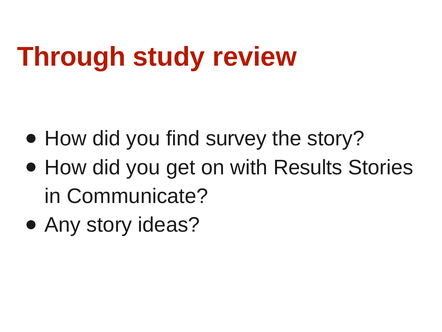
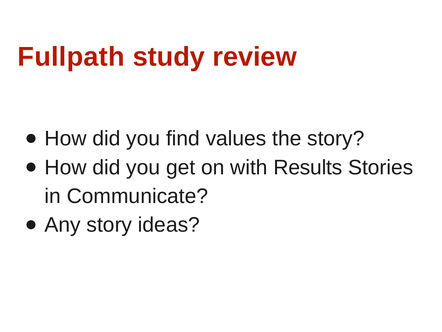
Through: Through -> Fullpath (71, 57)
survey: survey -> values (236, 138)
